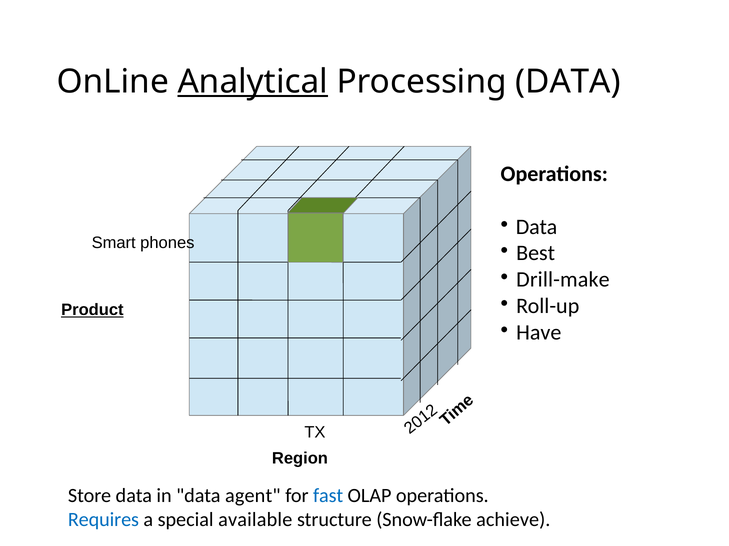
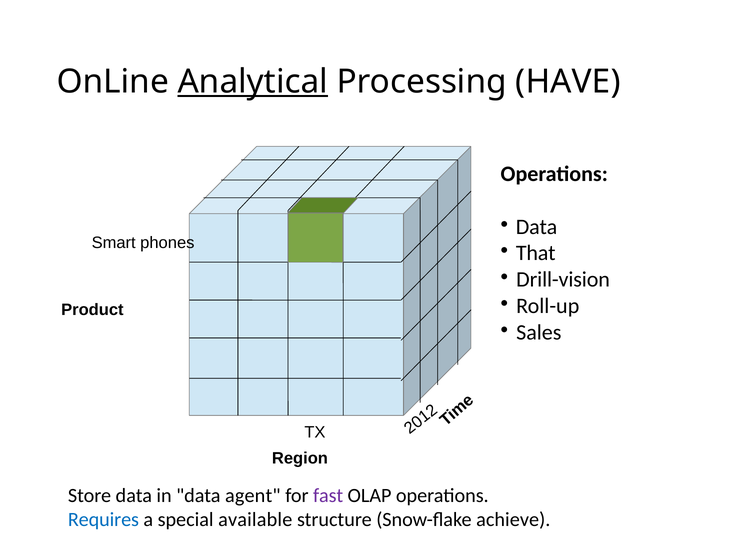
Processing DATA: DATA -> HAVE (568, 82)
Best: Best -> That (536, 254)
Drill-make: Drill-make -> Drill-vision (563, 280)
Product underline: present -> none (92, 310)
Have: Have -> Sales (539, 333)
fast colour: blue -> purple (328, 496)
